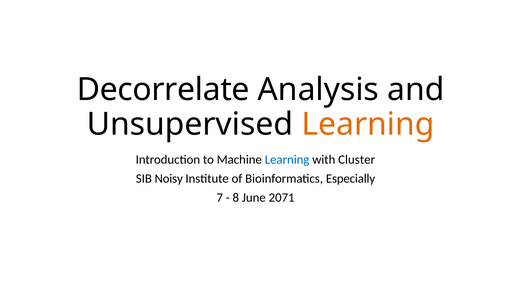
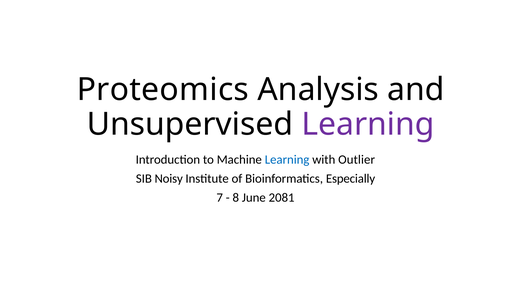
Decorrelate: Decorrelate -> Proteomics (163, 90)
Learning colour: orange -> purple (368, 124)
Cluster: Cluster -> Outlier (357, 160)
2071: 2071 -> 2081 (282, 198)
